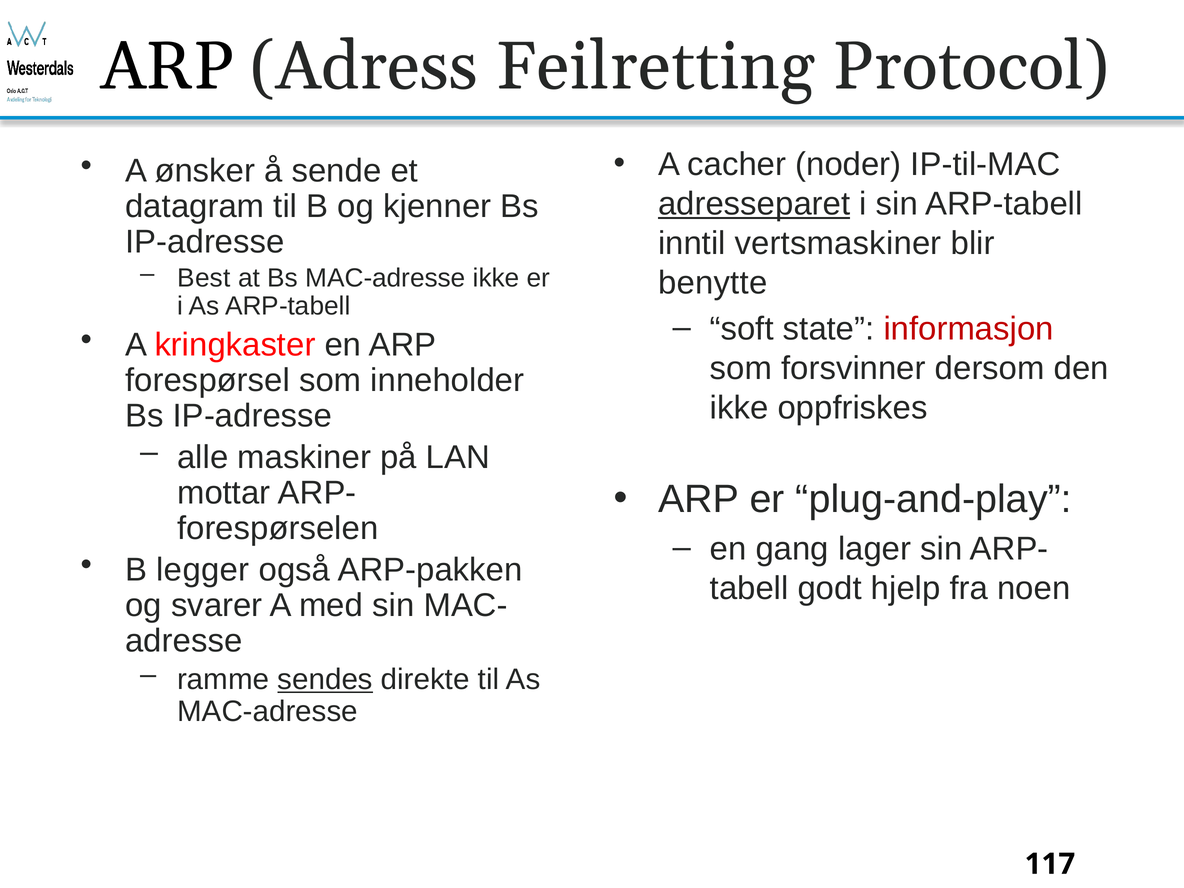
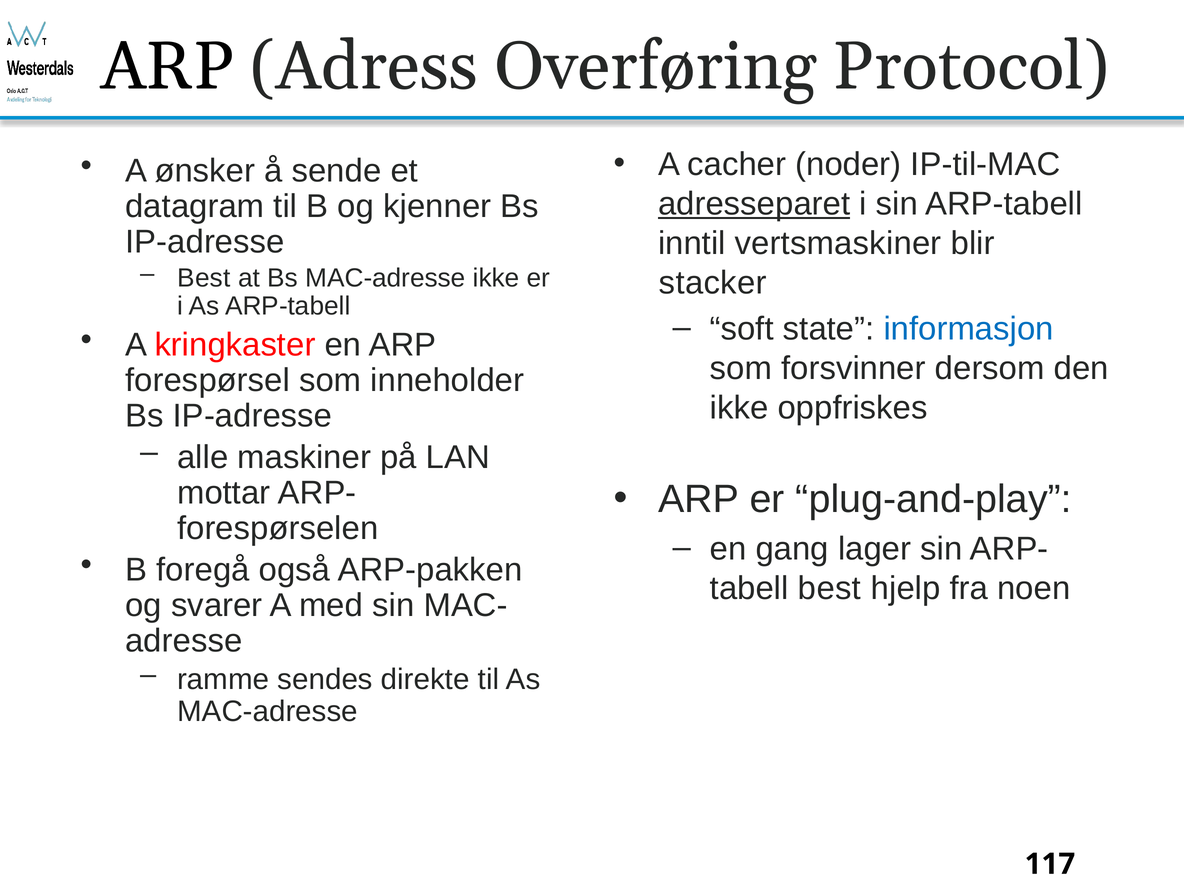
Feilretting: Feilretting -> Overføring (656, 66)
benytte: benytte -> stacker (713, 283)
informasjon colour: red -> blue (969, 329)
legger: legger -> foregå (203, 570)
godt: godt -> best (829, 588)
sendes underline: present -> none (325, 679)
